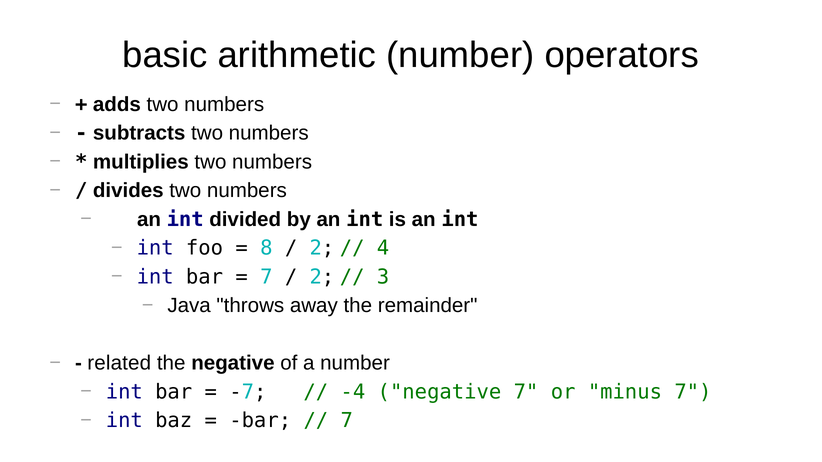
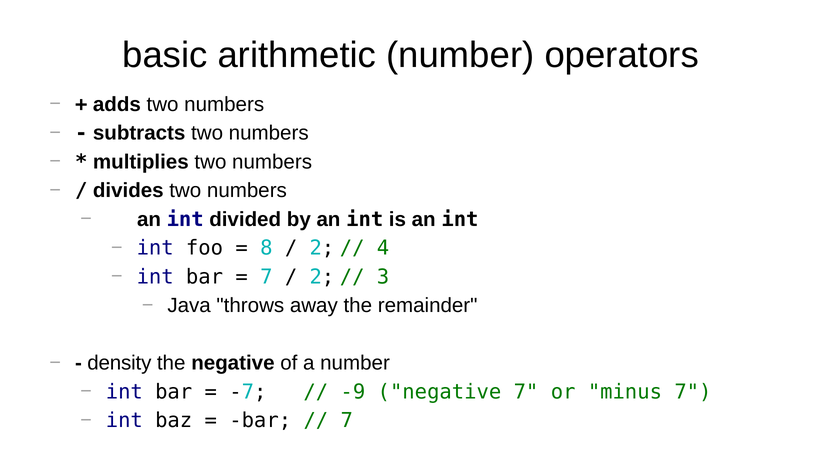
related: related -> density (119, 363)
-4: -4 -> -9 (353, 392)
